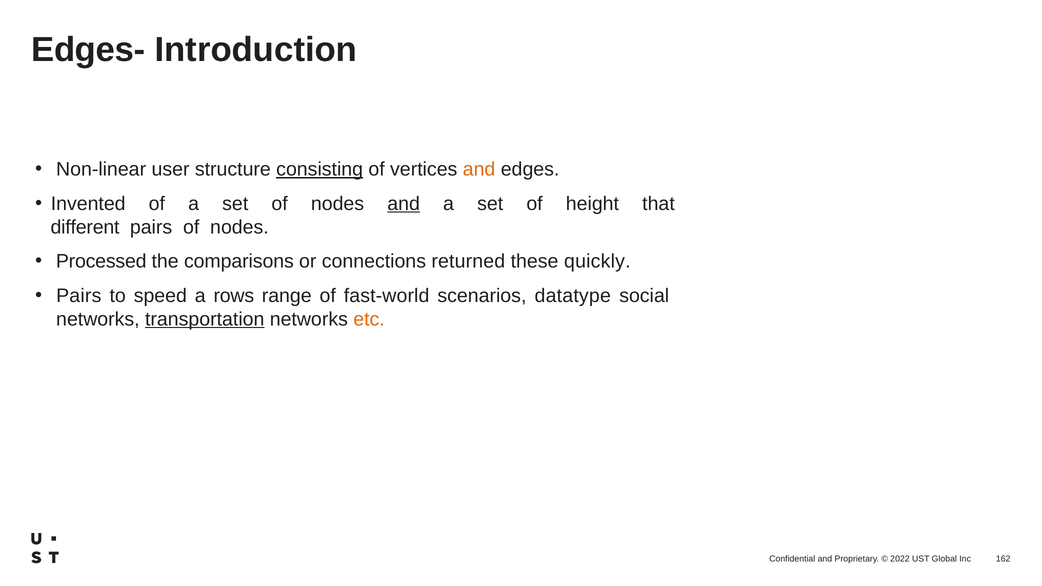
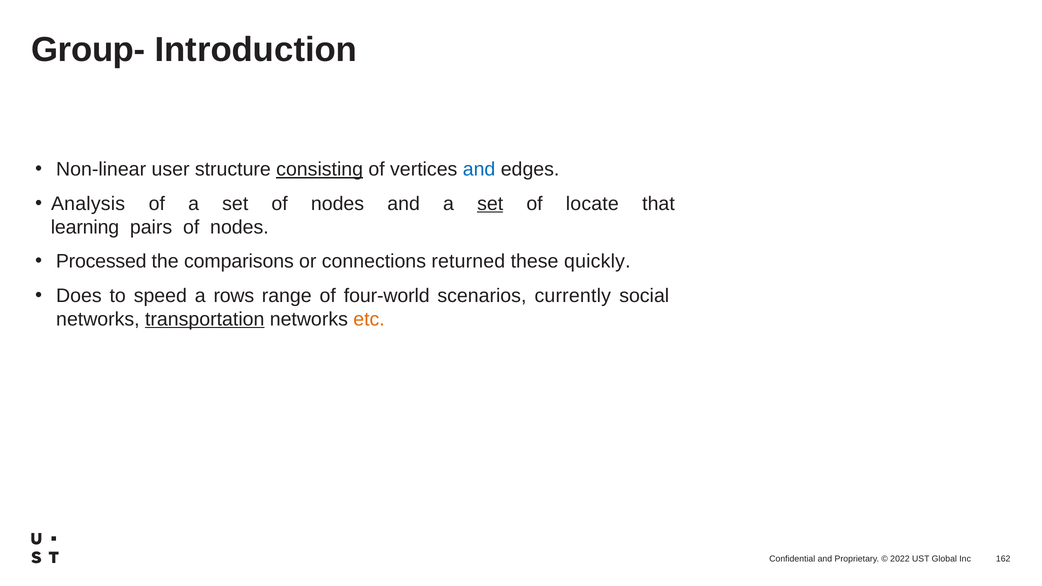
Edges-: Edges- -> Group- (88, 50)
and colour: orange -> blue (479, 169)
Invented: Invented -> Analysis (88, 204)
and underline: present -> none (404, 204)
set underline: none -> present (490, 204)
height: height -> locate (592, 204)
different: different -> learning (85, 227)
Pairs: Pairs -> Does (79, 296)
fast-world: fast-world -> four-world (387, 296)
datatype: datatype -> currently (573, 296)
